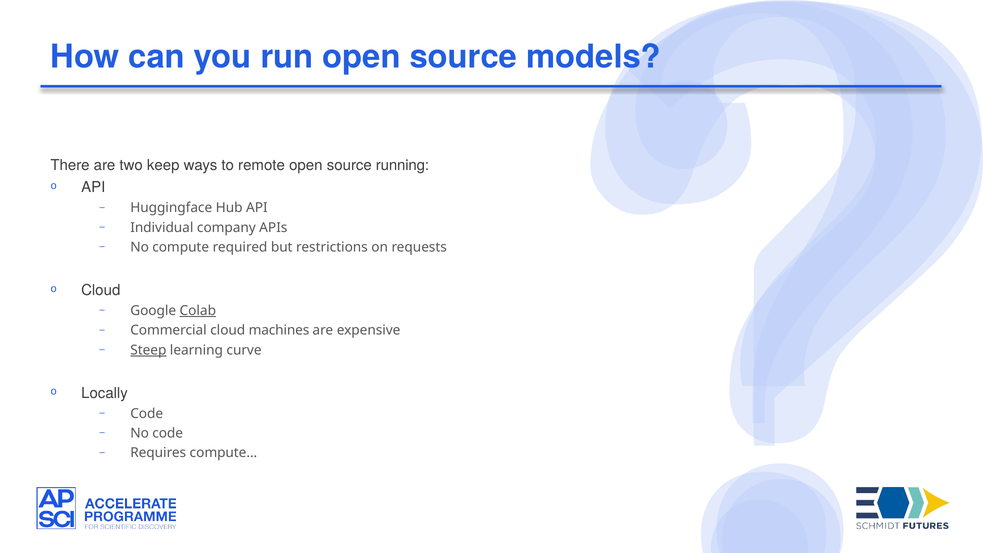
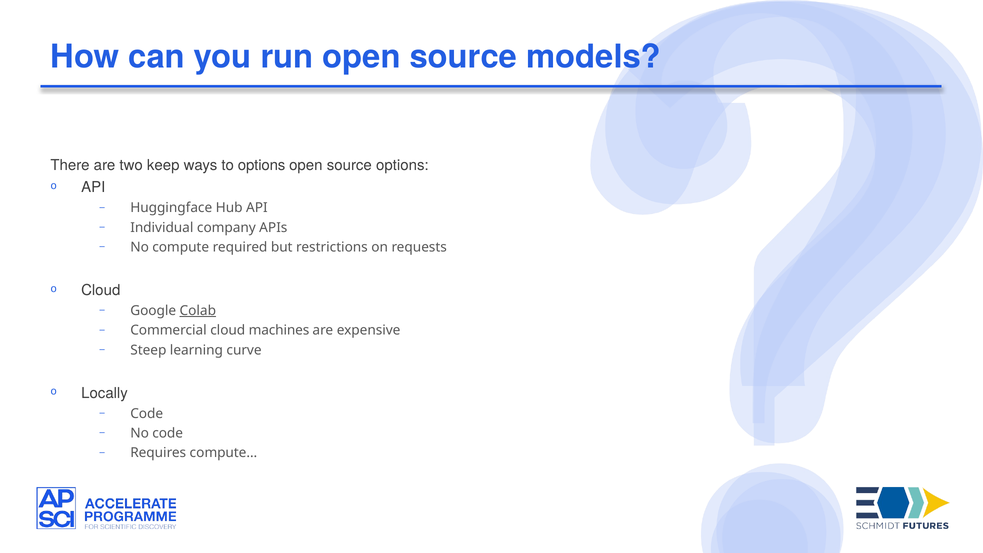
to remote: remote -> options (262, 166)
source running: running -> options (402, 166)
Steep underline: present -> none (148, 350)
